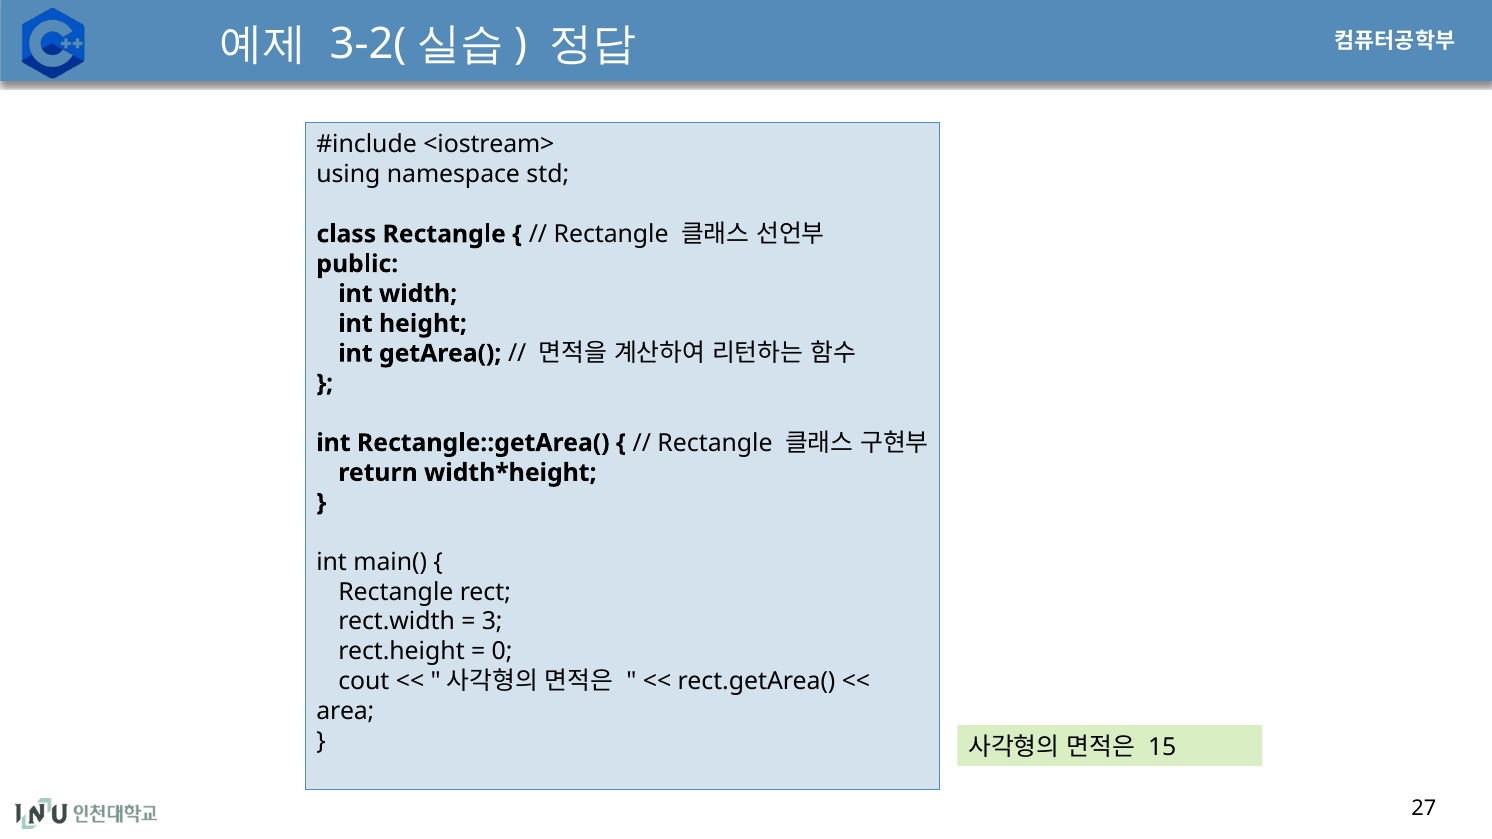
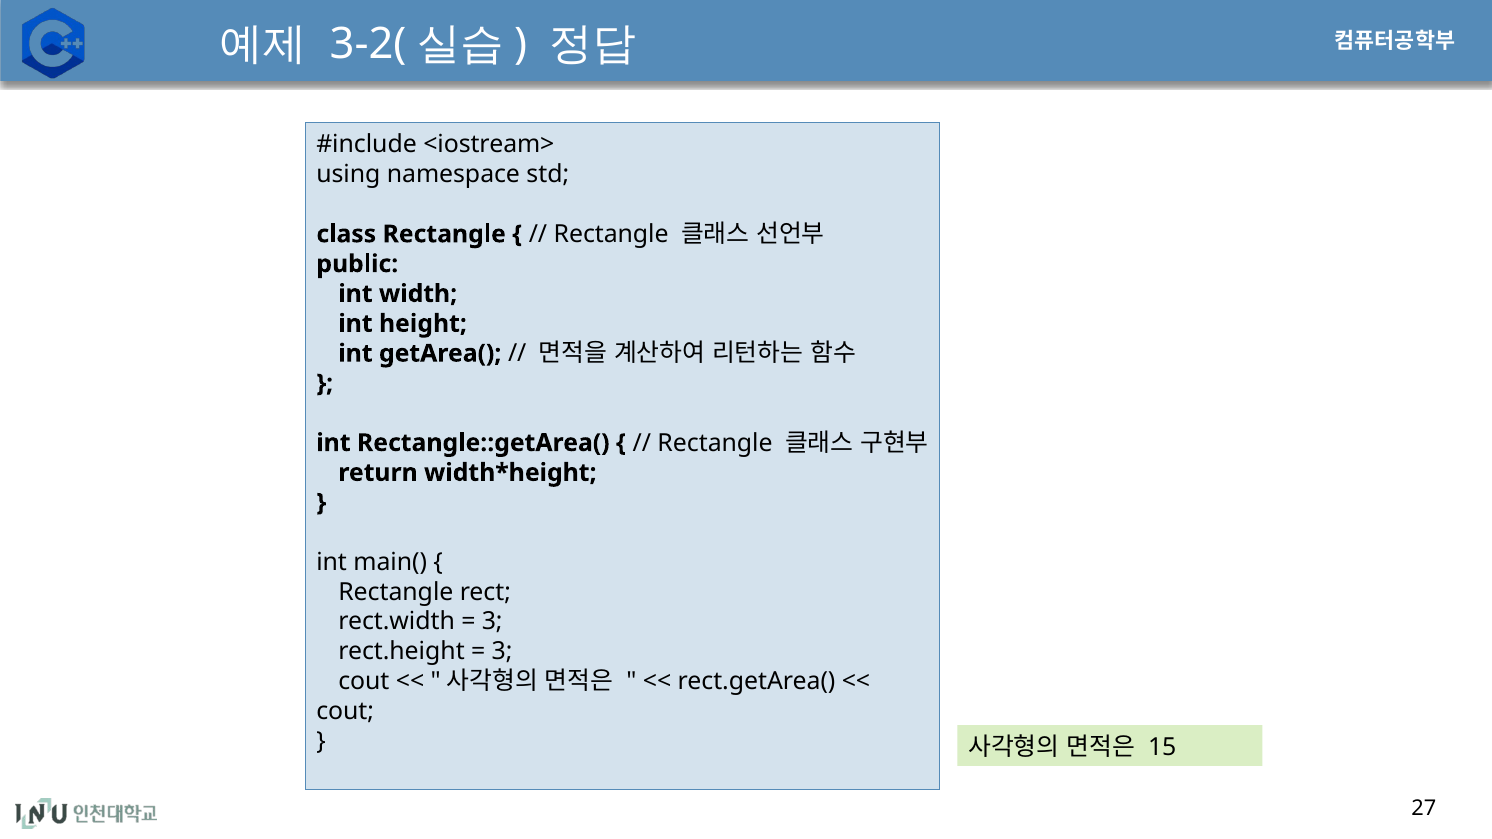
0: 0 -> 3 (502, 652)
area: area -> cout (345, 711)
